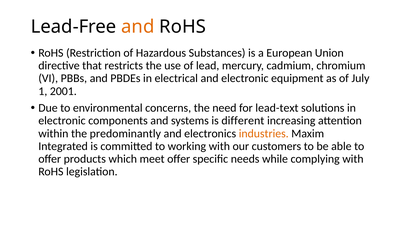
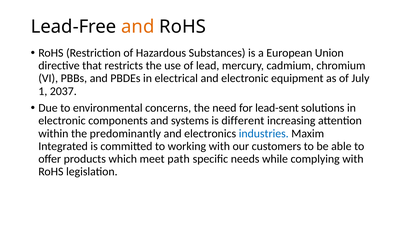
2001: 2001 -> 2037 (63, 91)
lead-text: lead-text -> lead-sent (277, 108)
industries colour: orange -> blue (264, 134)
meet offer: offer -> path (179, 159)
